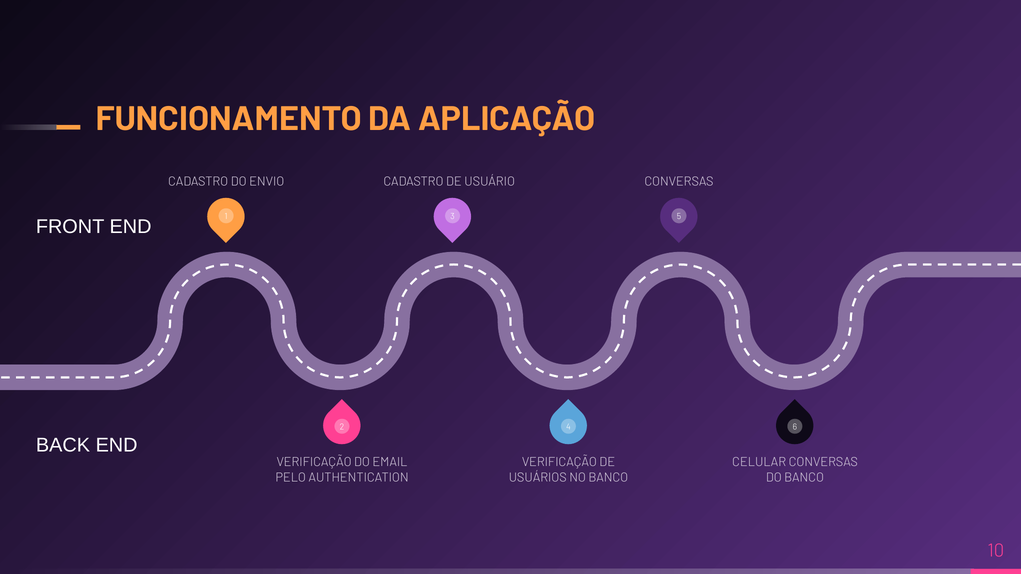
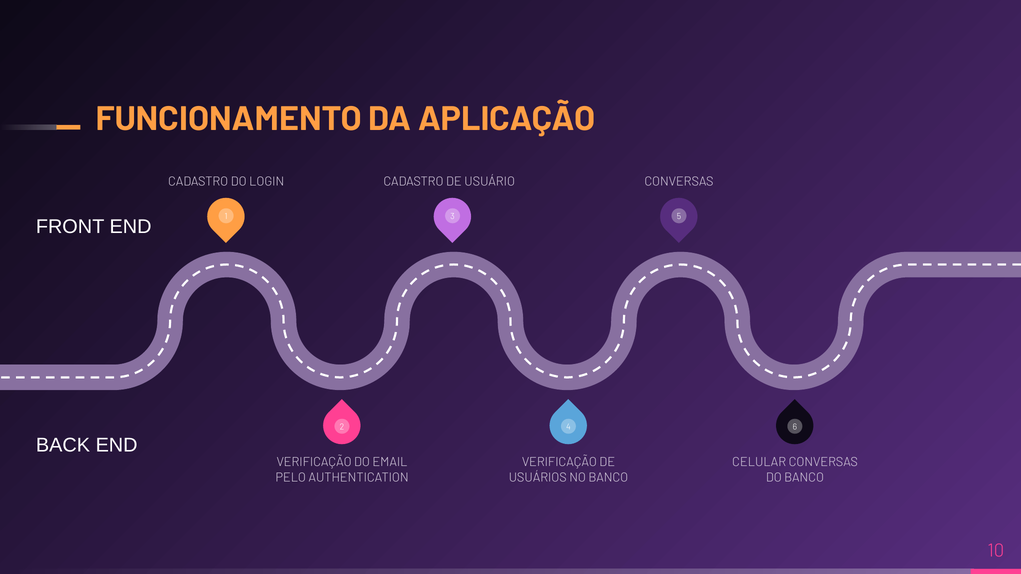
ENVIO: ENVIO -> LOGIN (267, 182)
